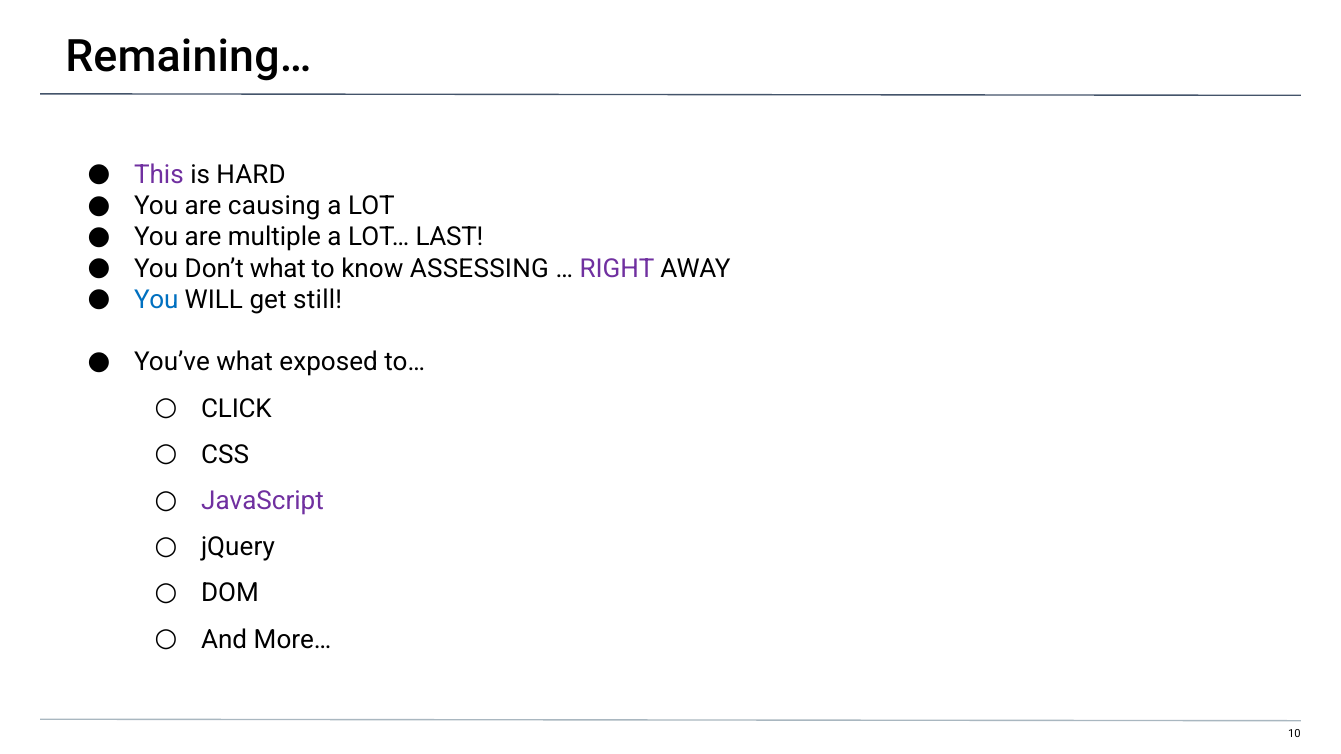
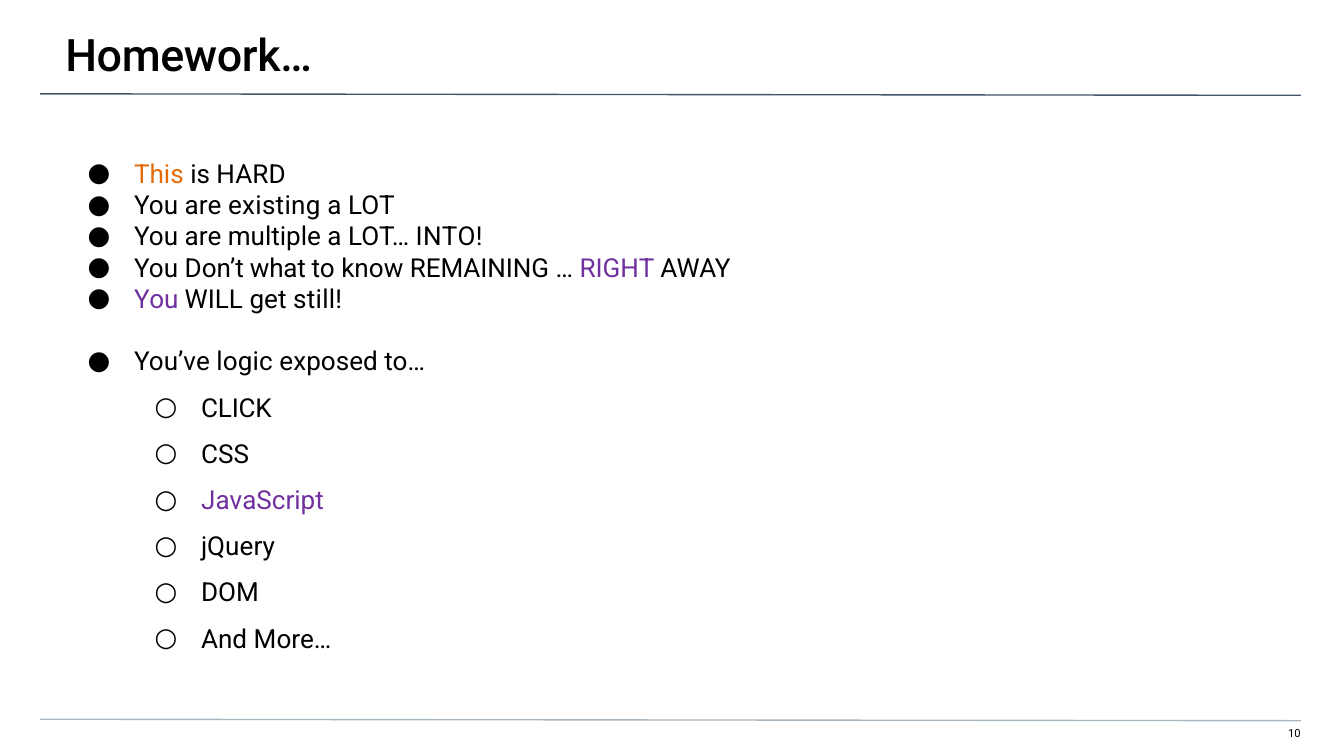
Remaining…: Remaining… -> Homework… (189, 57)
This colour: purple -> orange (159, 175)
causing: causing -> existing (274, 206)
LAST: LAST -> INTO (449, 237)
ASSESSING: ASSESSING -> REMAINING (479, 269)
You colour: blue -> purple (156, 300)
You’ve what: what -> logic (245, 363)
